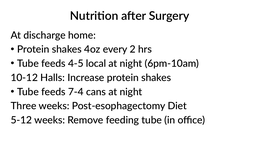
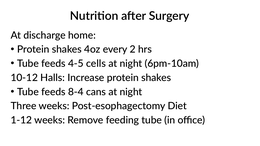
local: local -> cells (96, 64)
7-4: 7-4 -> 8-4 (76, 92)
5-12: 5-12 -> 1-12 (21, 120)
